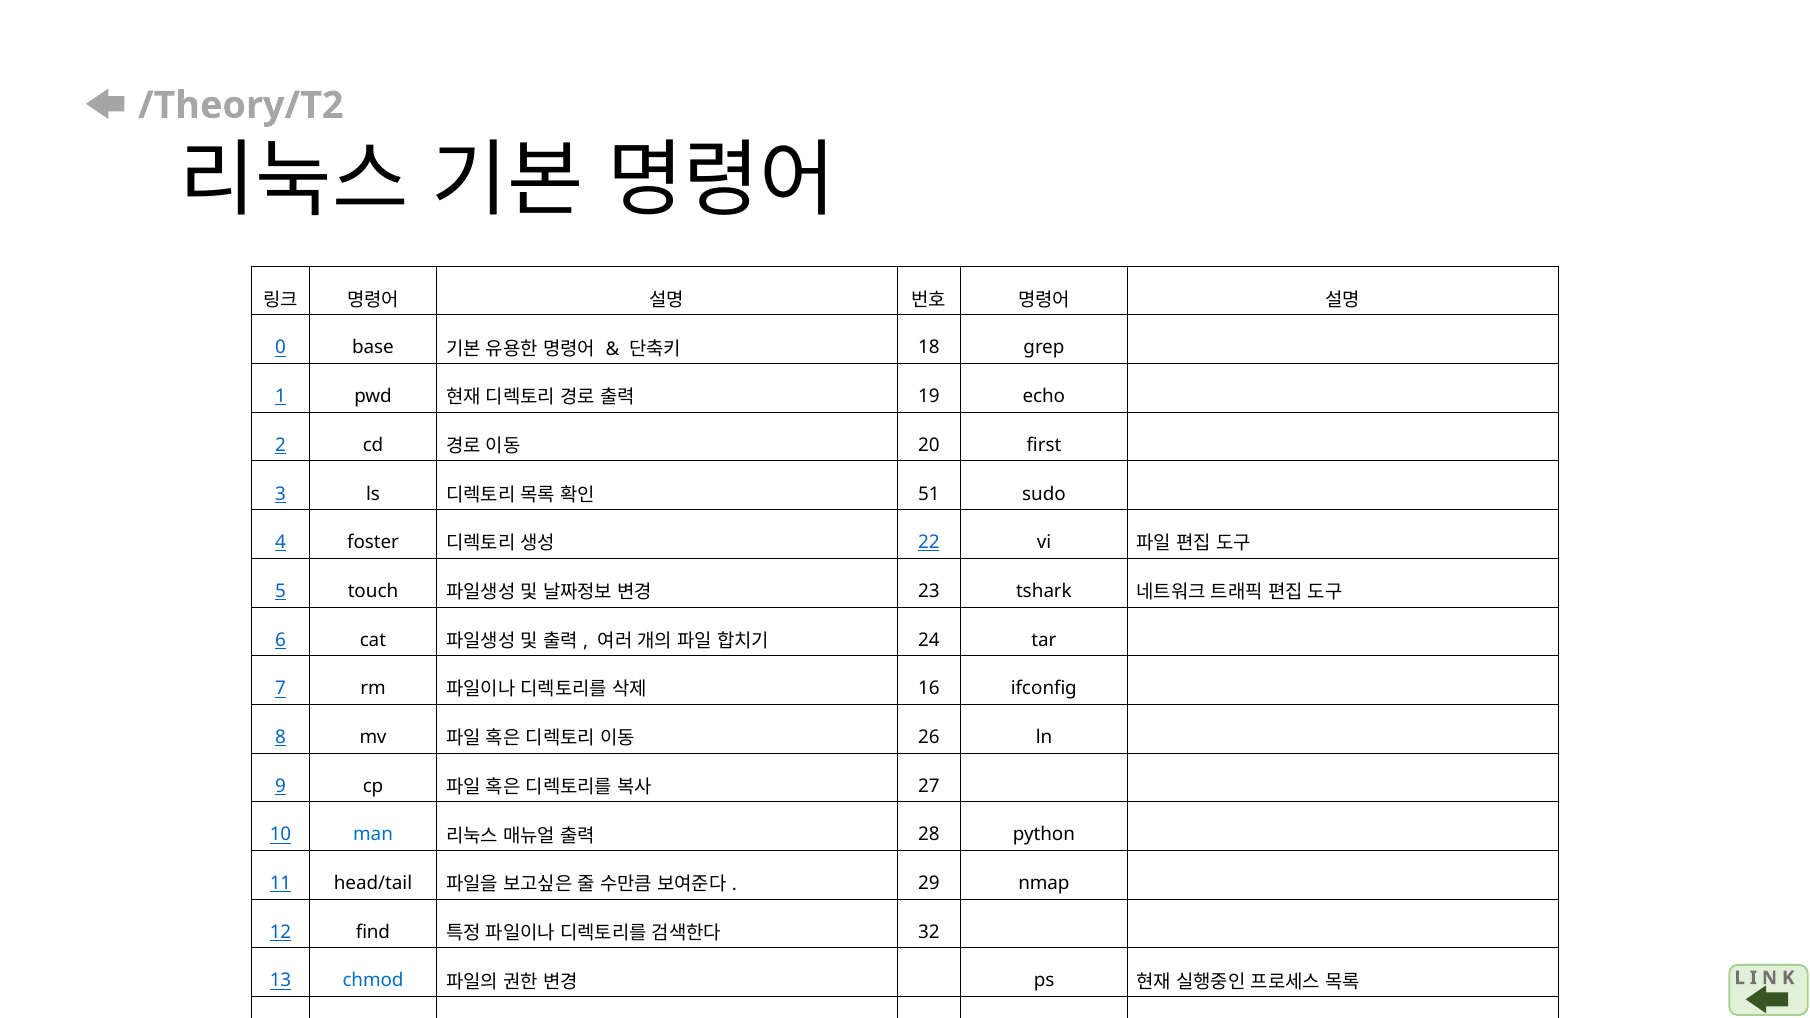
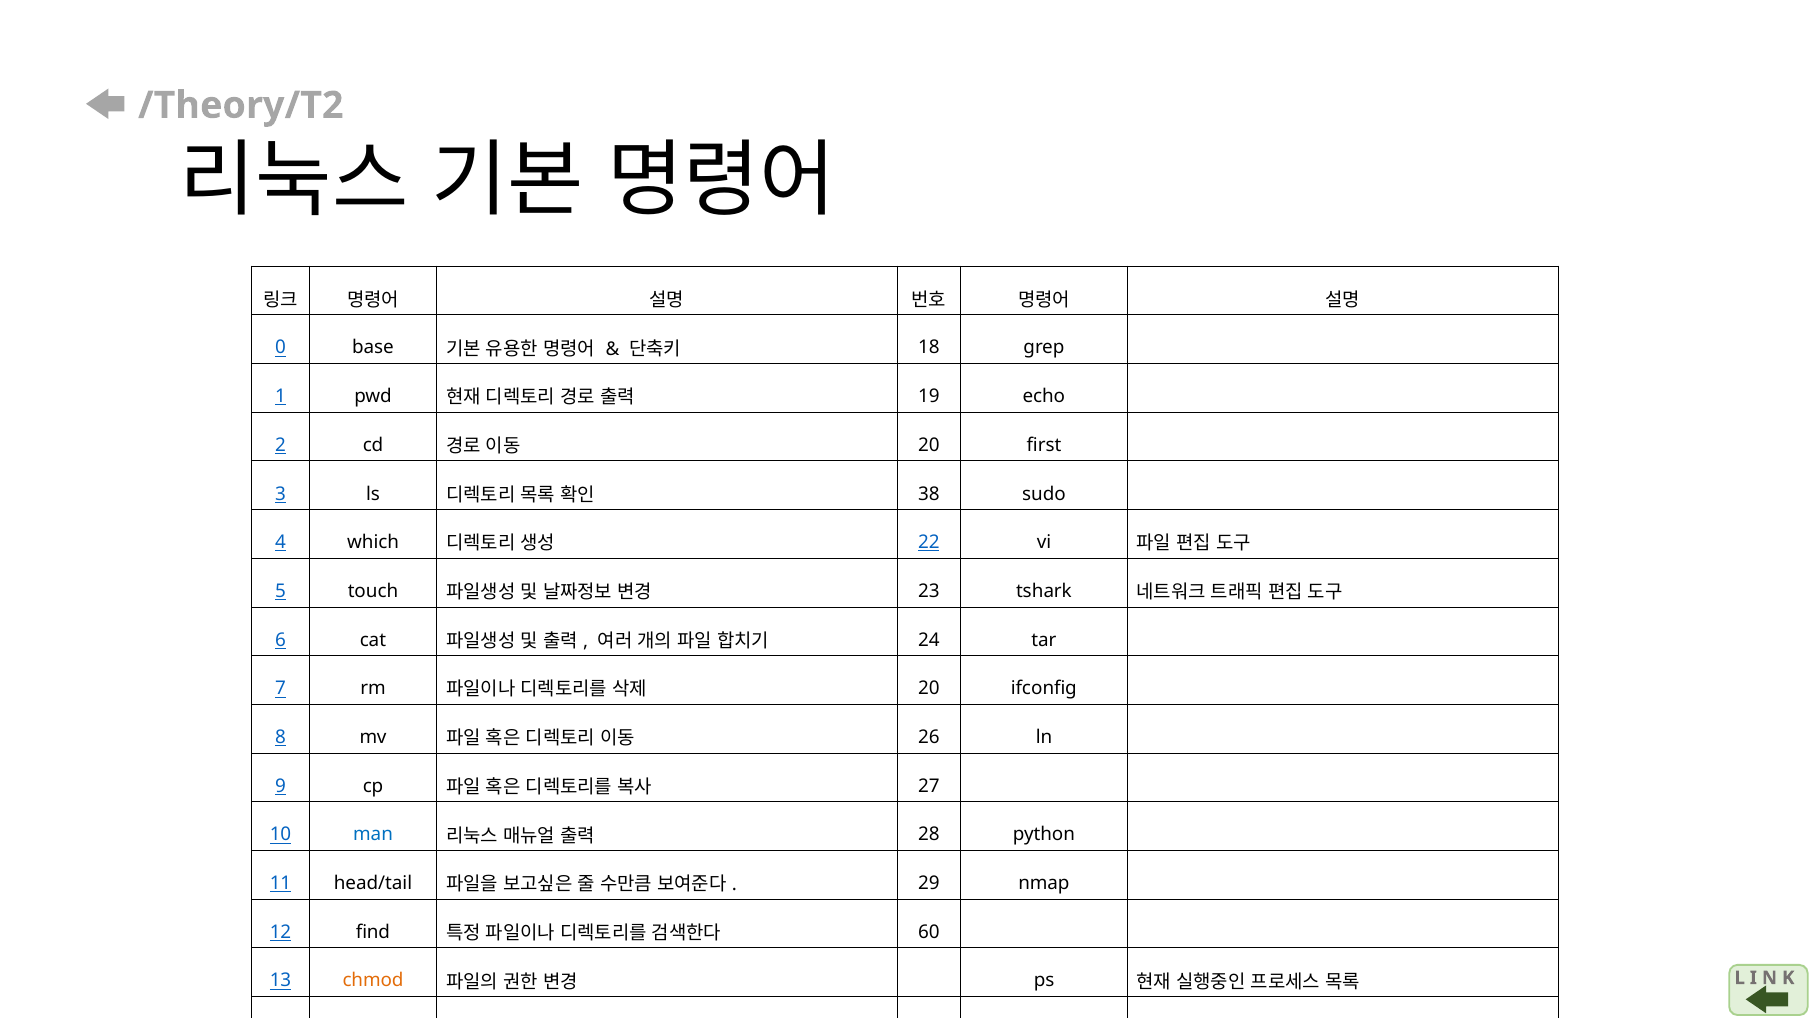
51: 51 -> 38 (929, 494)
foster: foster -> which (373, 543)
16: 16 -> 20 (929, 689)
32: 32 -> 60 (929, 932)
chmod colour: blue -> orange (373, 981)
